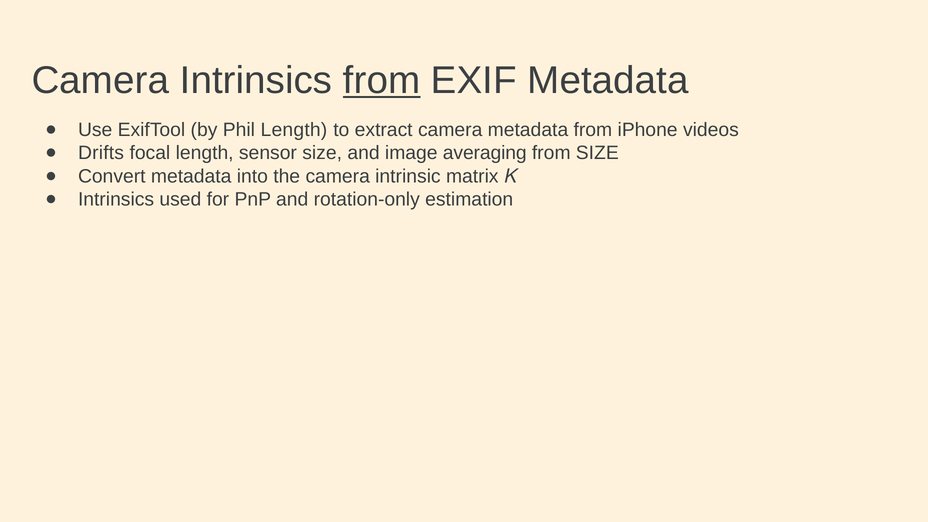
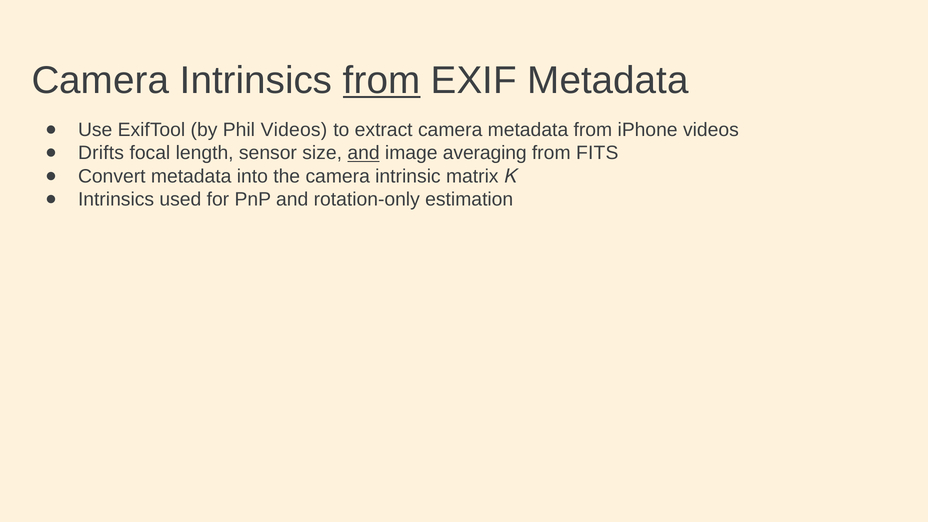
Phil Length: Length -> Videos (294, 130)
and underline: none -> present (364, 153)
from SIZE: SIZE -> FITS (597, 153)
